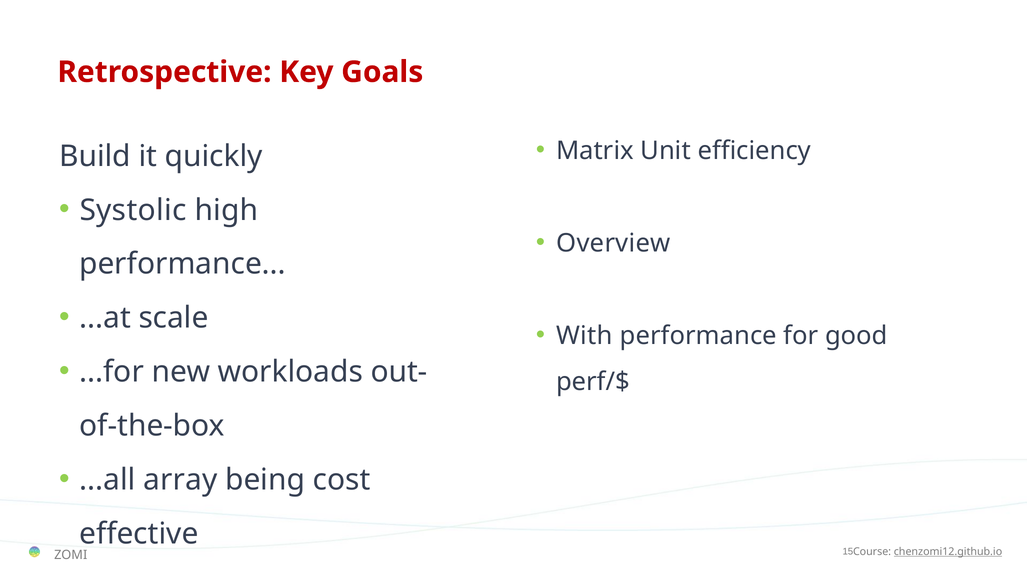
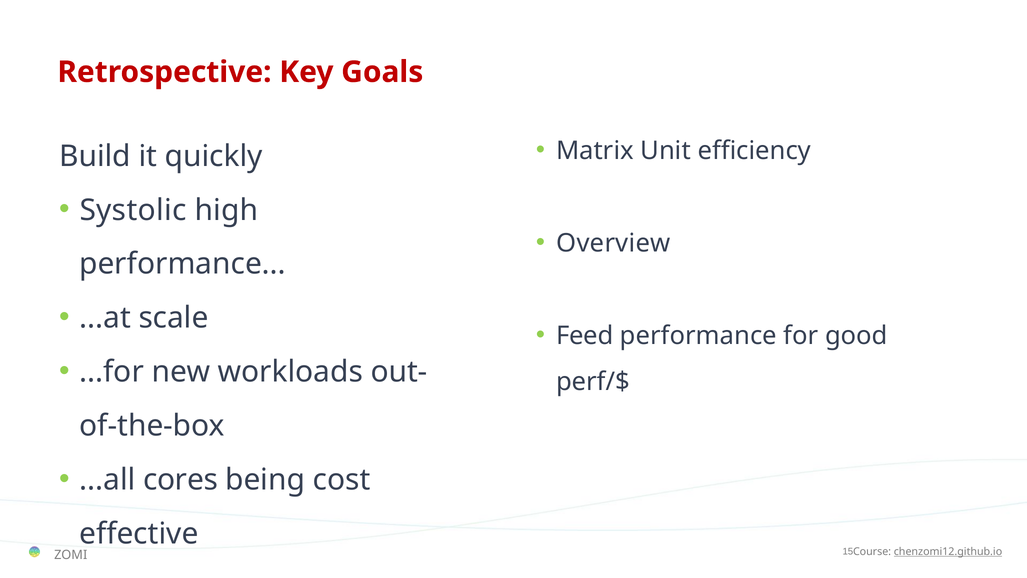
With: With -> Feed (585, 335)
array: array -> cores (180, 480)
